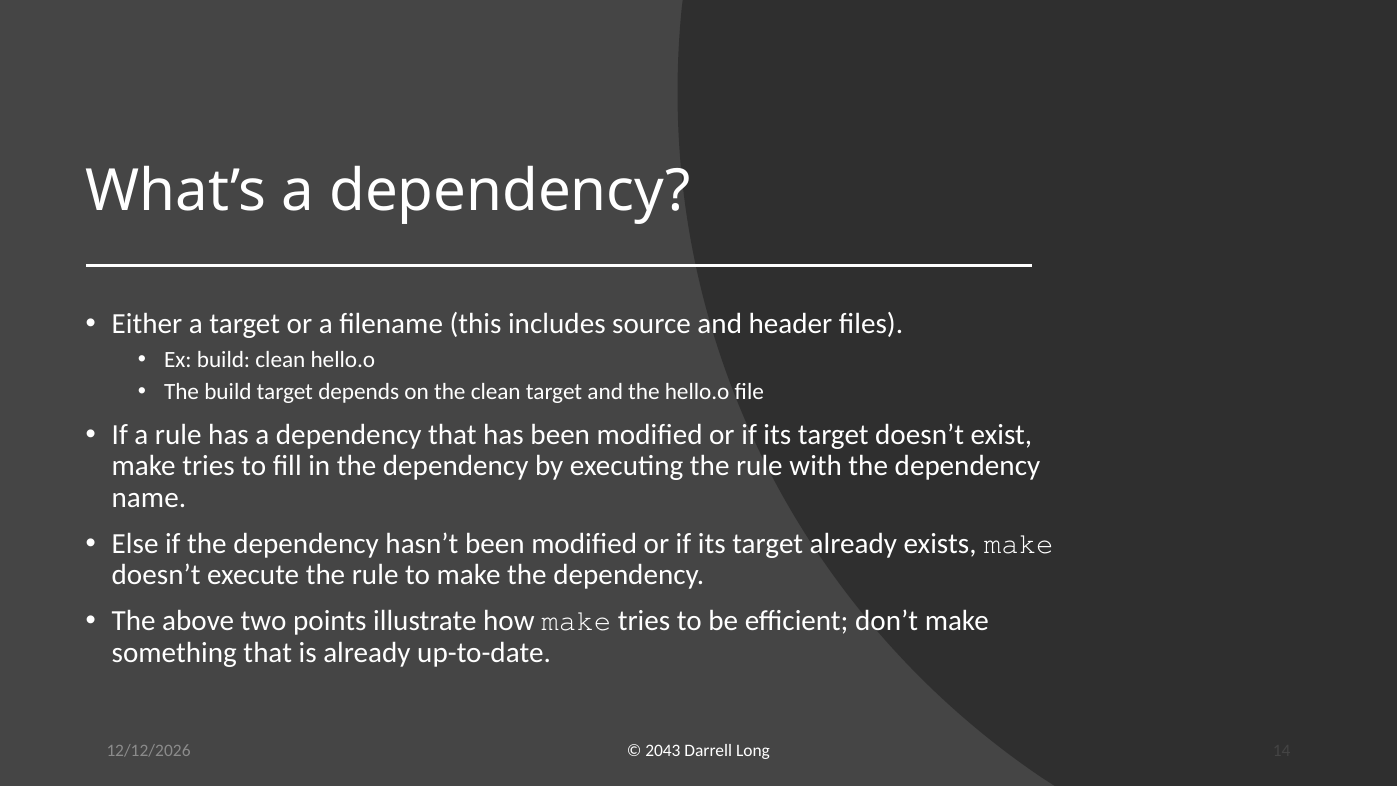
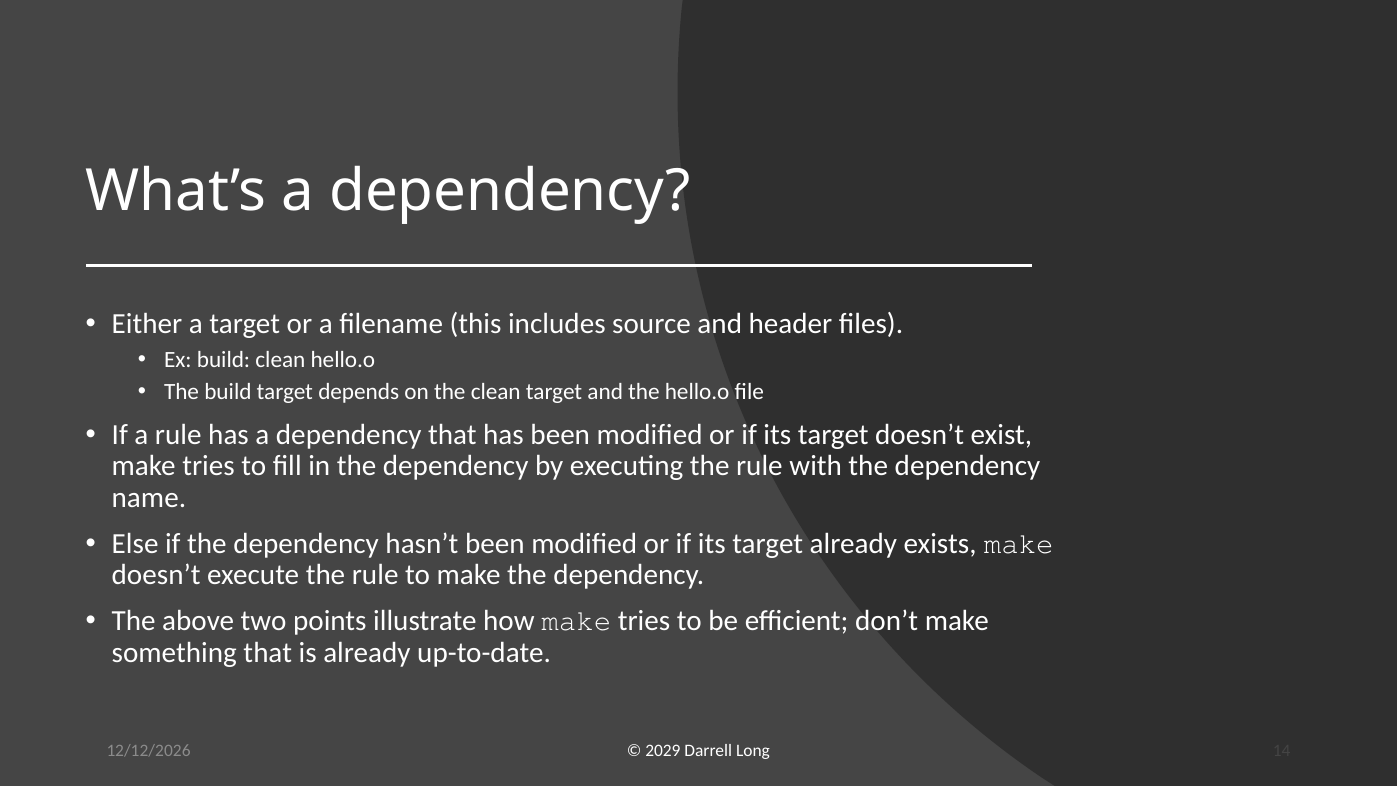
2043: 2043 -> 2029 (663, 750)
